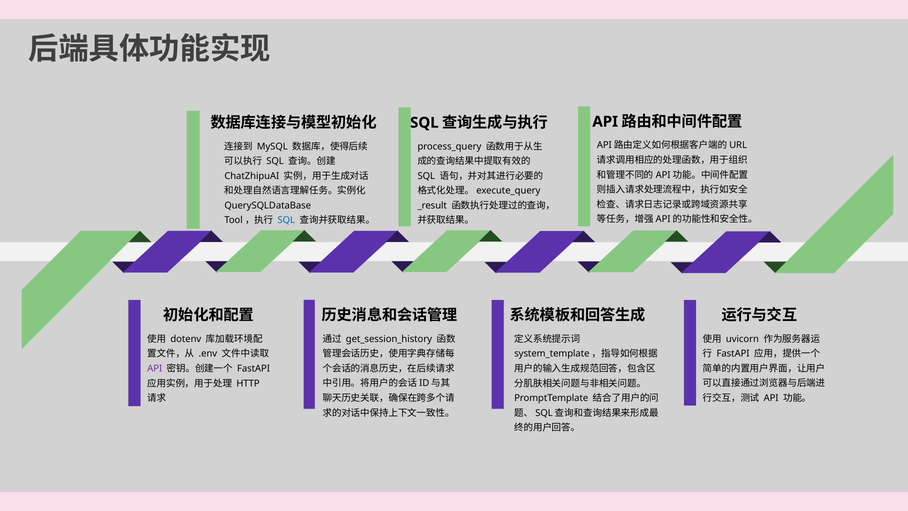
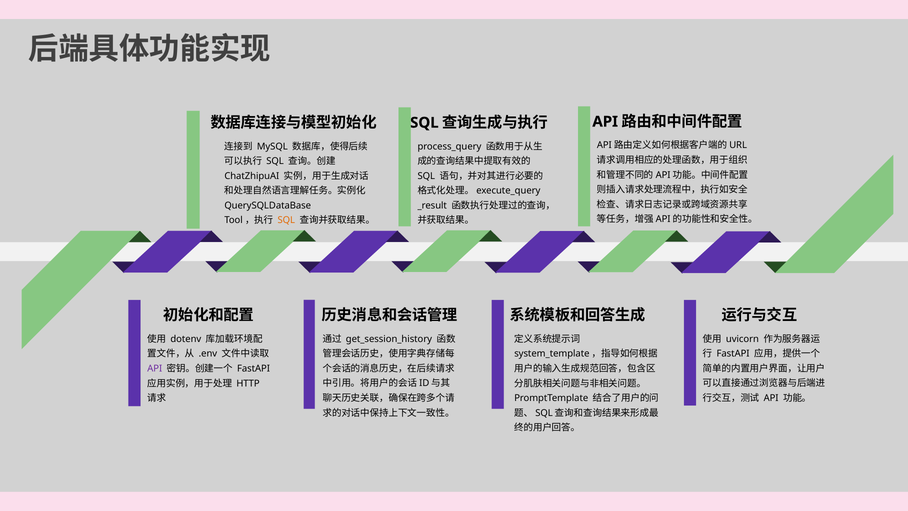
SQL colour: blue -> orange (286, 220)
